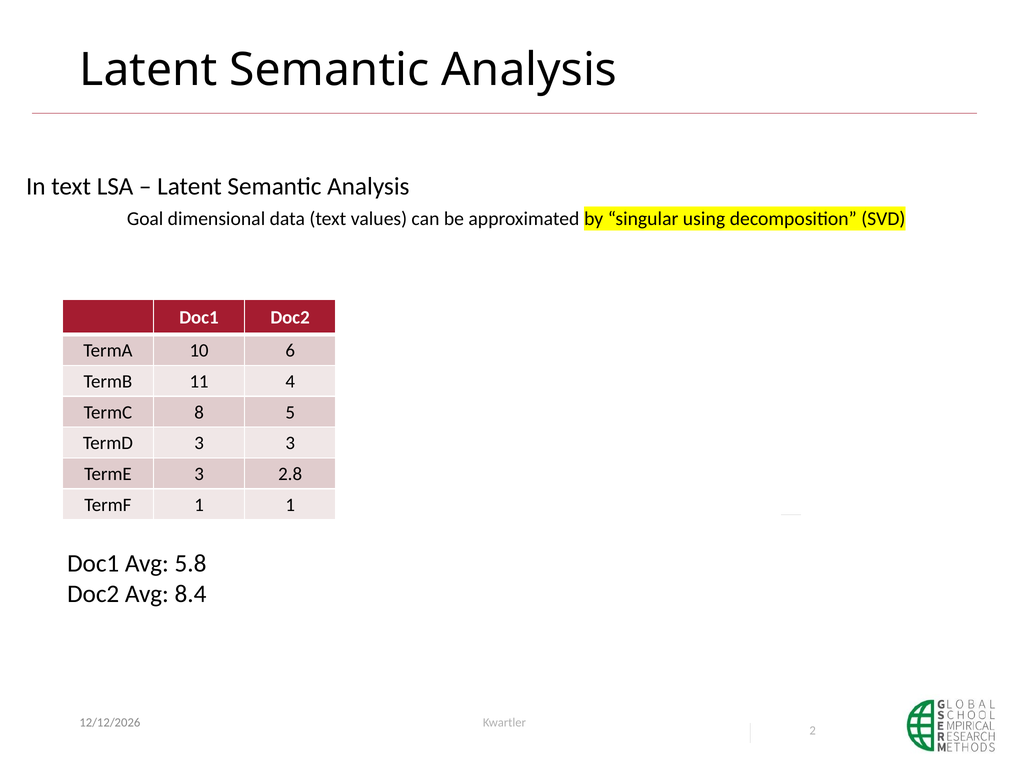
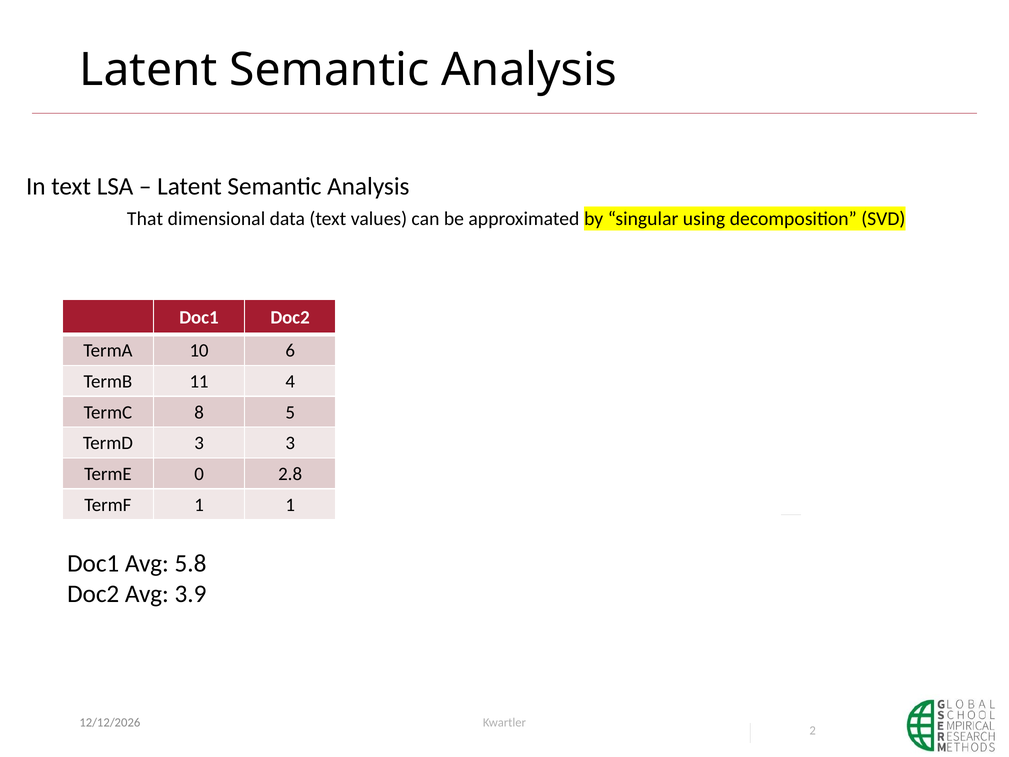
Goal: Goal -> That (145, 219)
TermE 3: 3 -> 0 (199, 474)
8.4: 8.4 -> 3.9 (190, 594)
